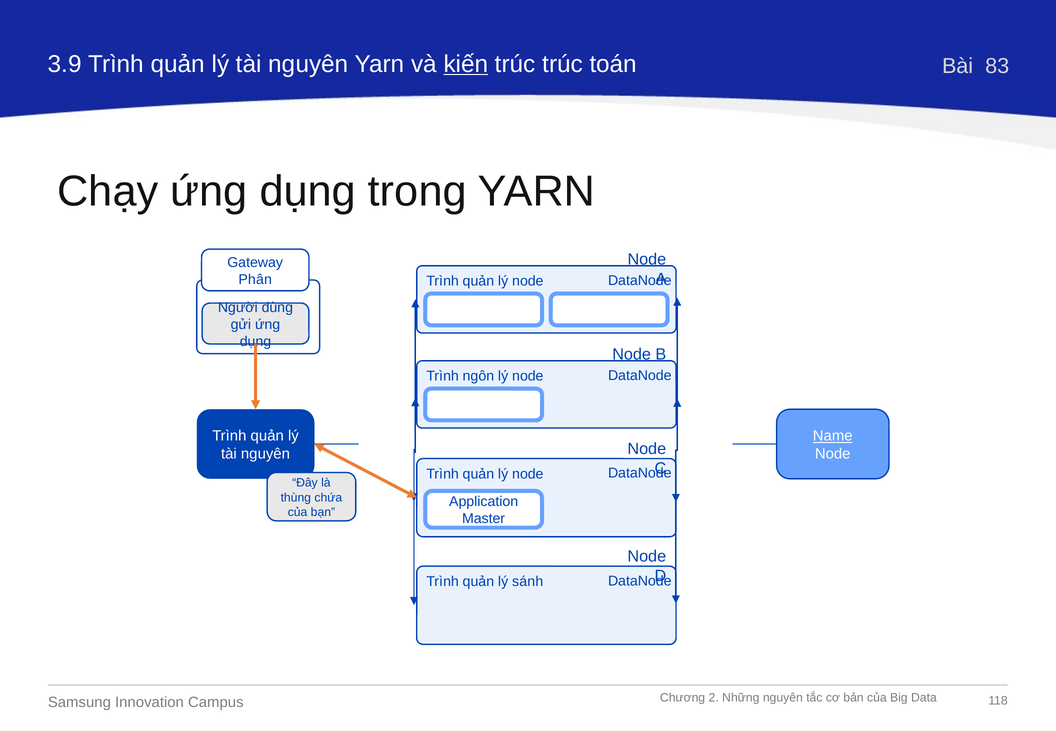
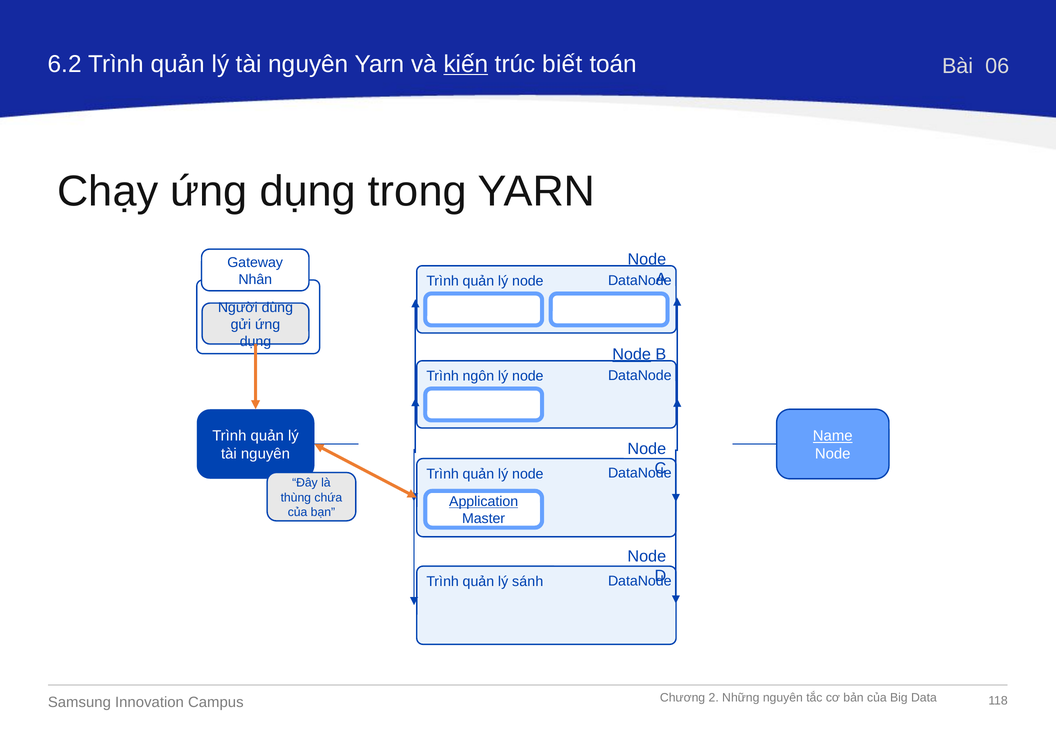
3.9: 3.9 -> 6.2 (65, 64)
trúc trúc: trúc -> biết (562, 64)
83: 83 -> 06 (997, 66)
Phân: Phân -> Nhân (255, 279)
Node underline: none -> present (632, 354)
Application underline: none -> present (484, 502)
